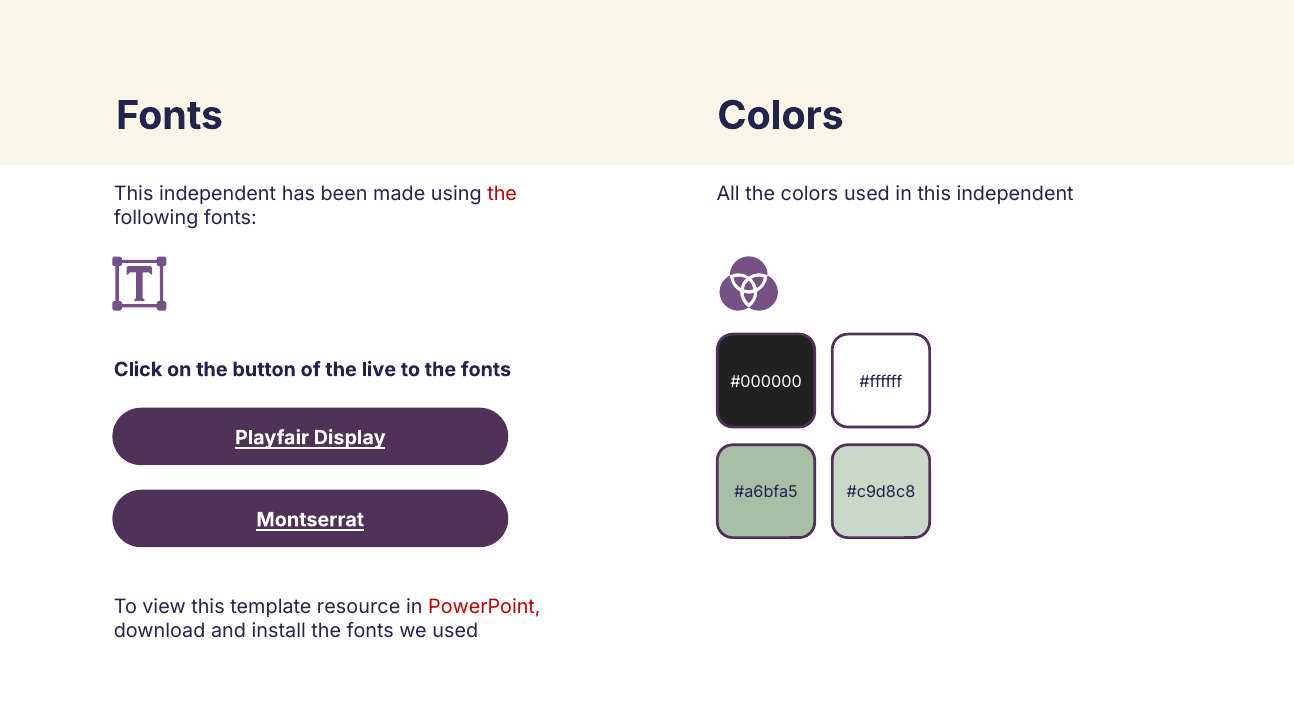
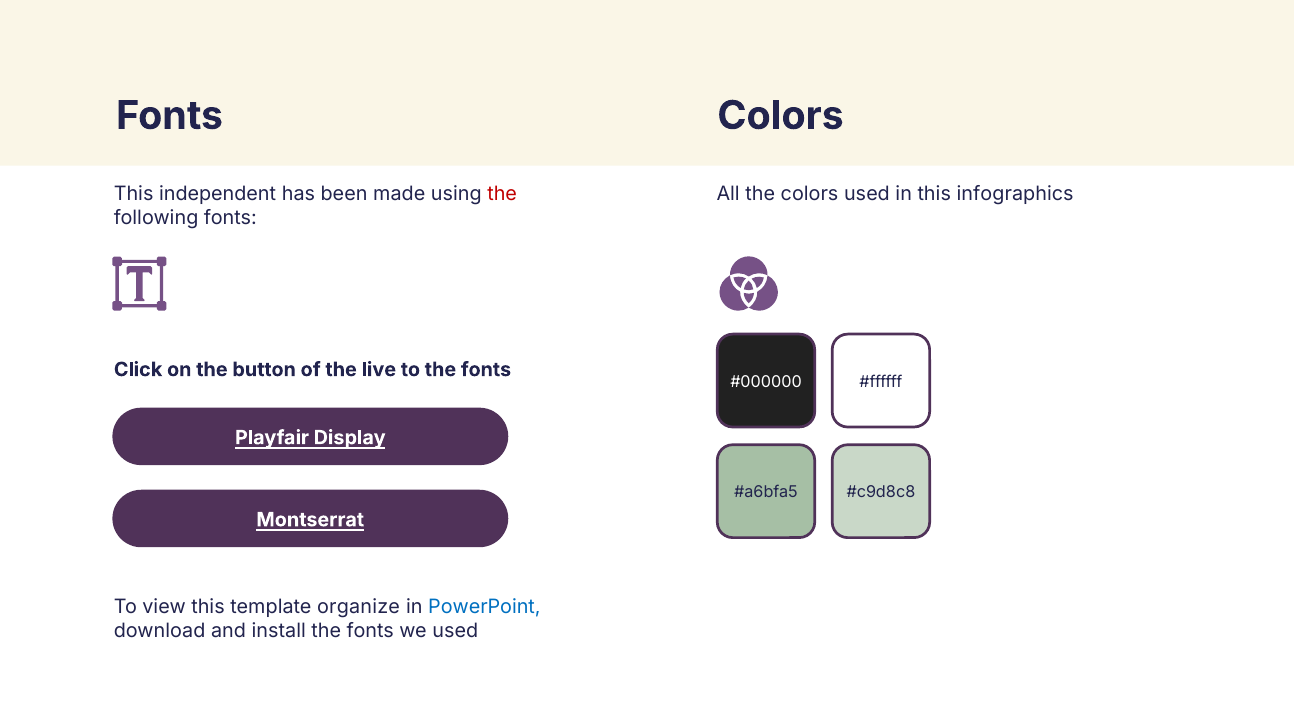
in this independent: independent -> infographics (1015, 194)
resource: resource -> organize (359, 607)
PowerPoint colour: red -> blue (484, 607)
